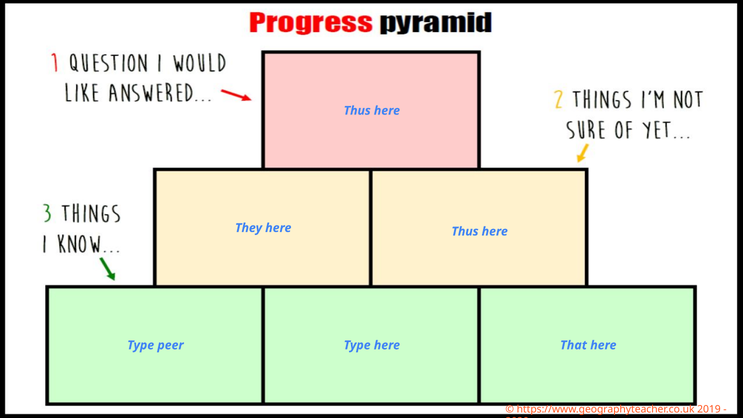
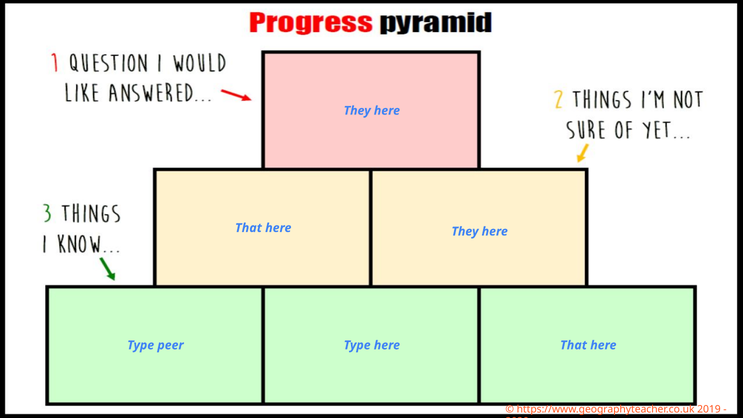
Thus: Thus -> They (357, 111)
They: They -> That (248, 228)
here Thus: Thus -> They (465, 231)
